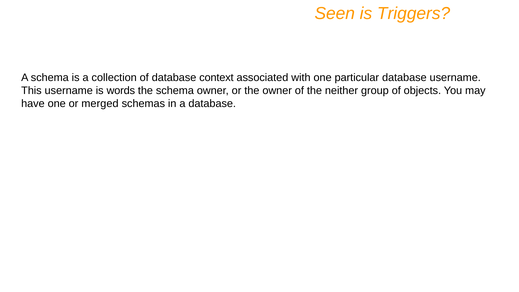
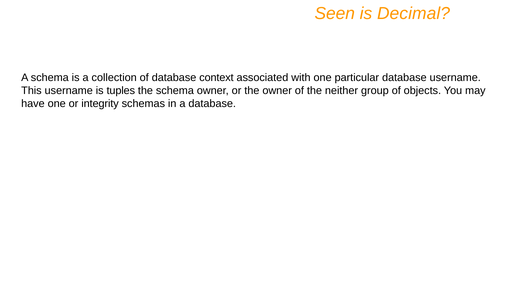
Triggers: Triggers -> Decimal (414, 14)
words: words -> tuples (121, 91)
merged: merged -> integrity (100, 104)
